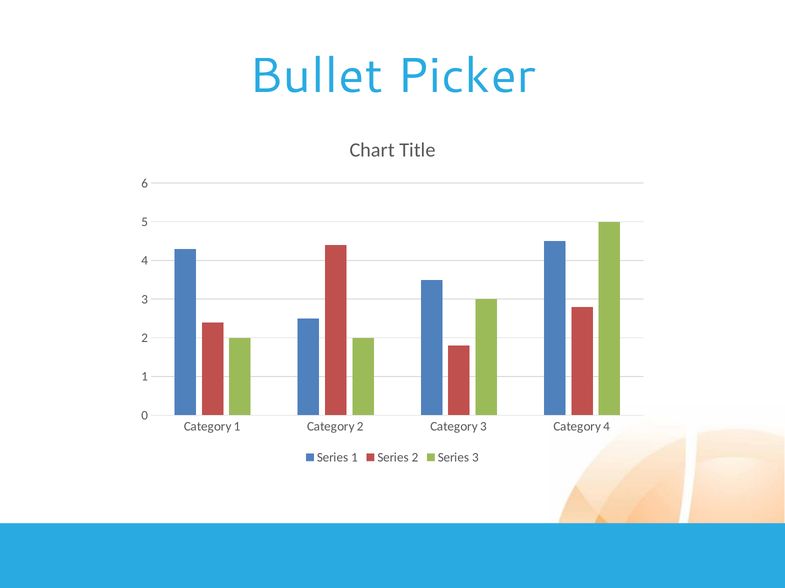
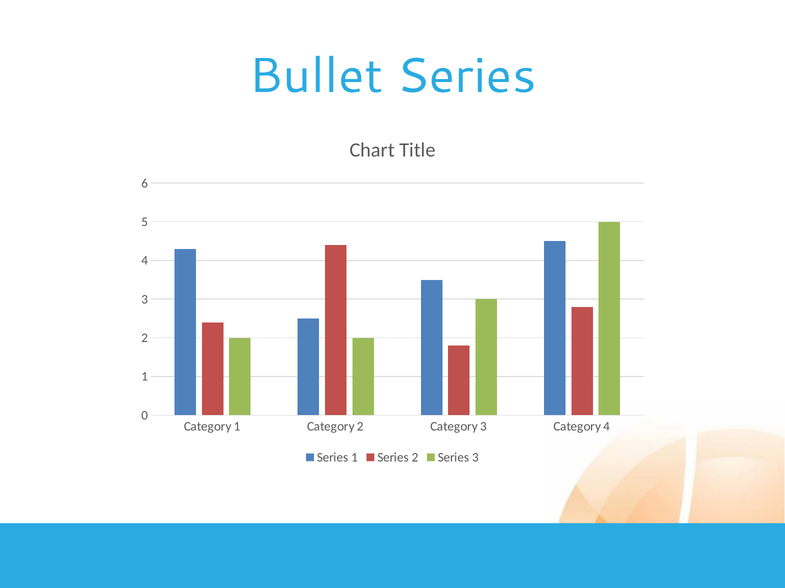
Bullet Picker: Picker -> Series (466, 76)
